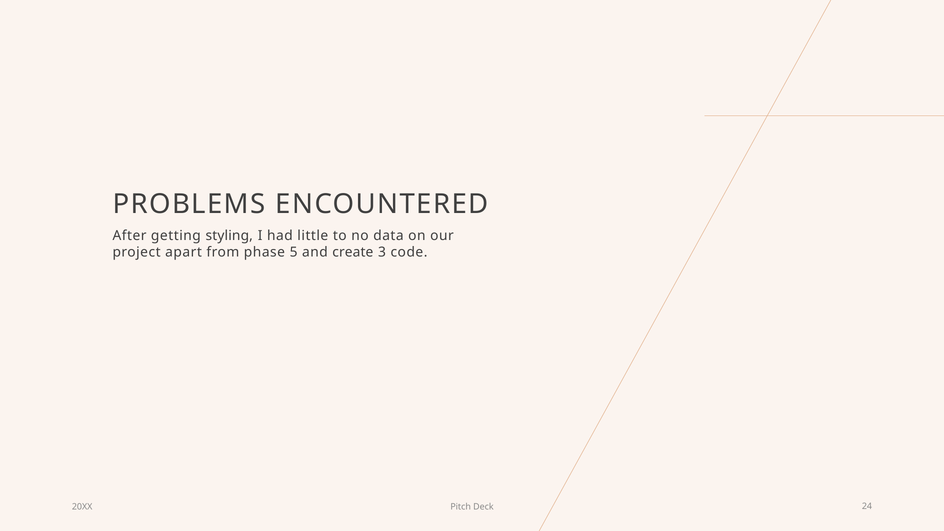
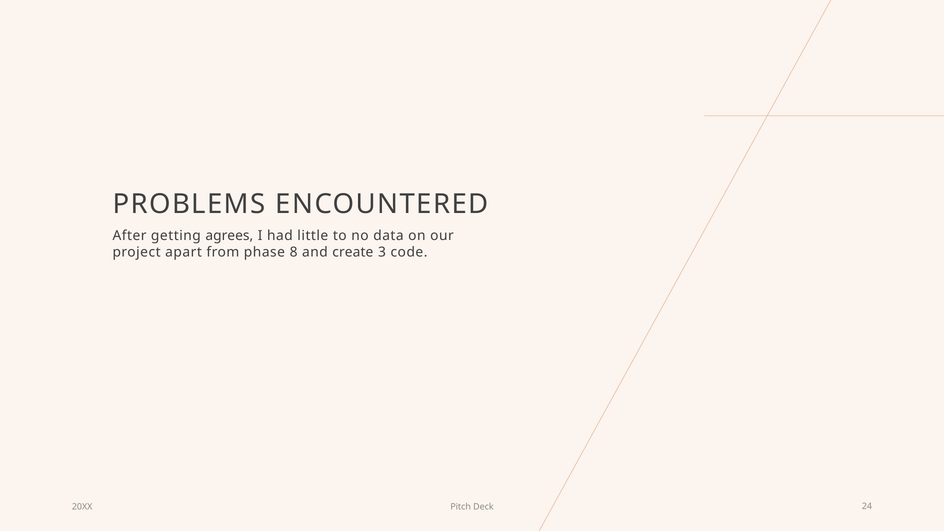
styling: styling -> agrees (229, 236)
5: 5 -> 8 (294, 252)
